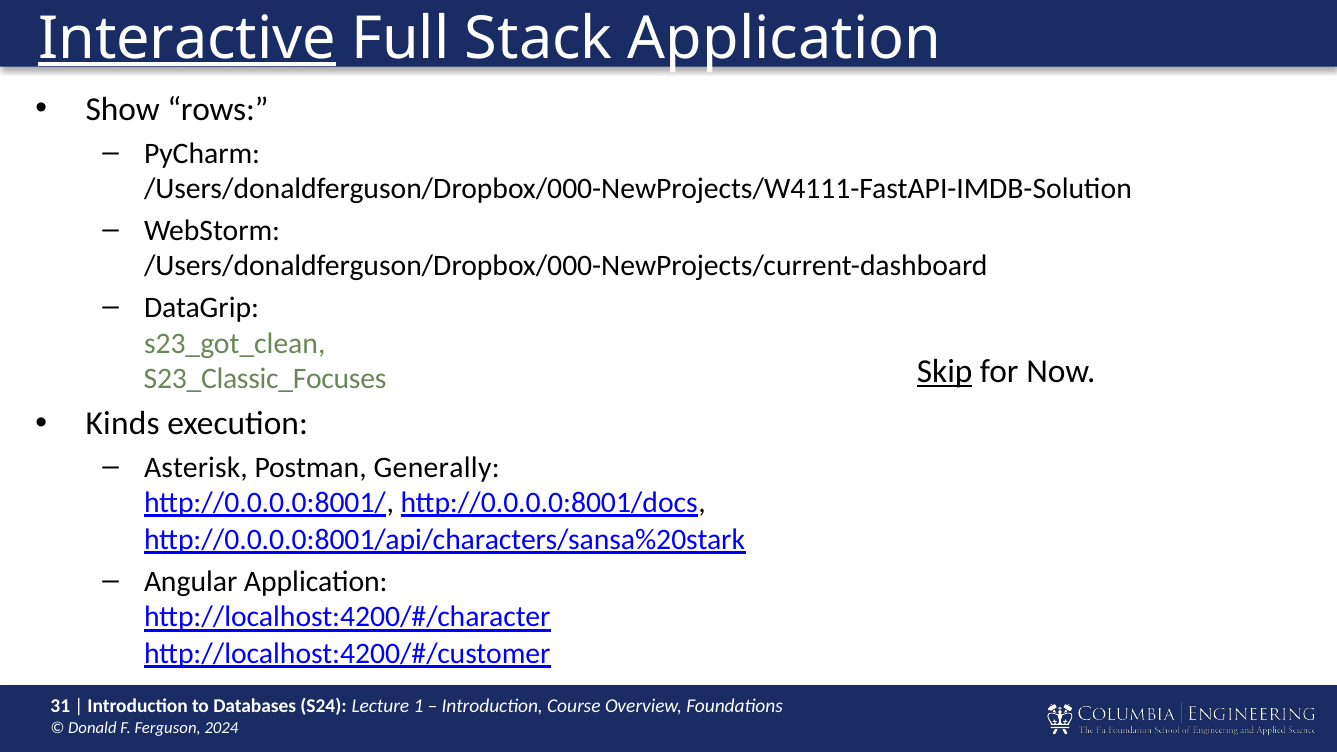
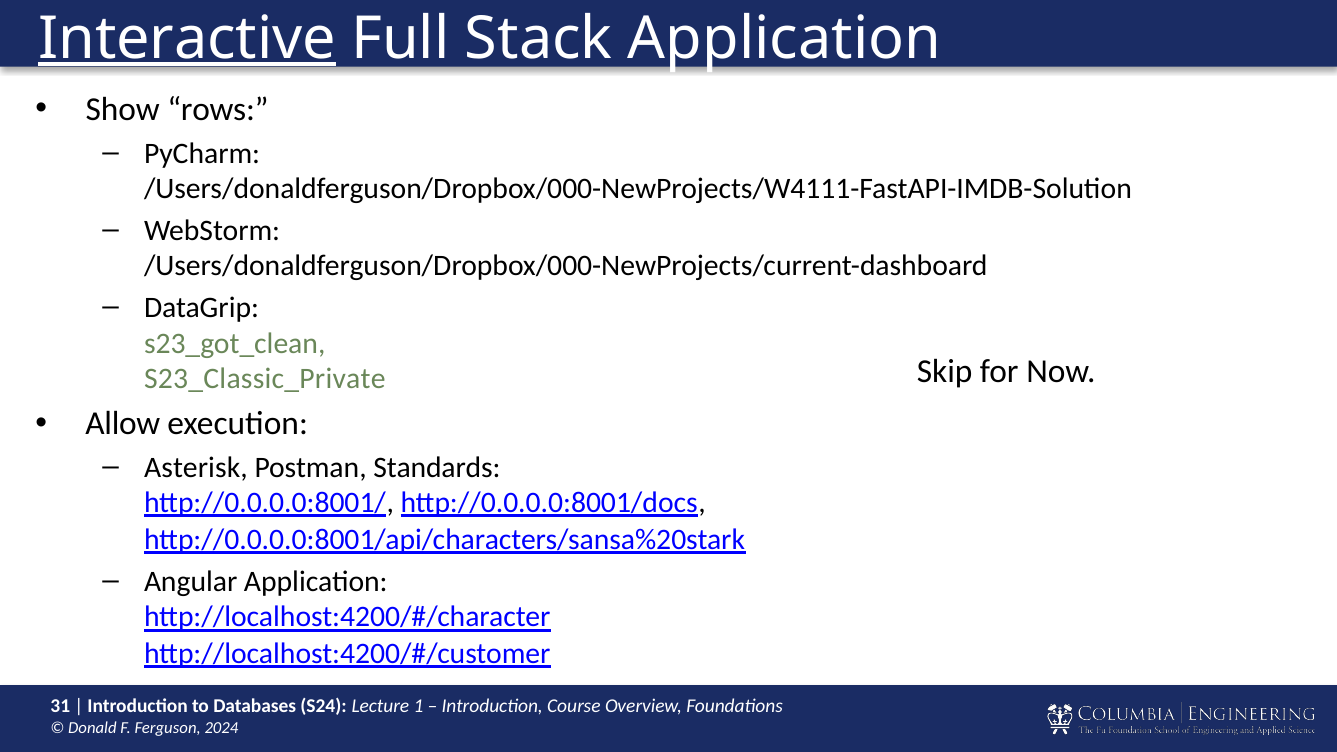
Skip underline: present -> none (945, 372)
S23_Classic_Focuses: S23_Classic_Focuses -> S23_Classic_Private (265, 379)
Kinds: Kinds -> Allow (123, 424)
Generally: Generally -> Standards (437, 467)
